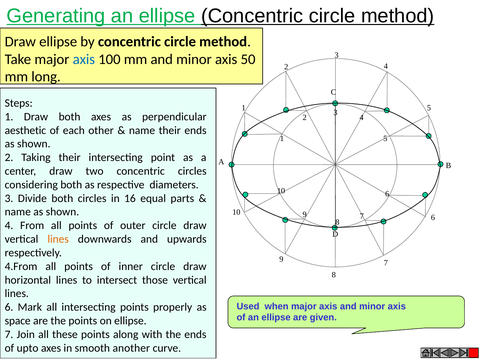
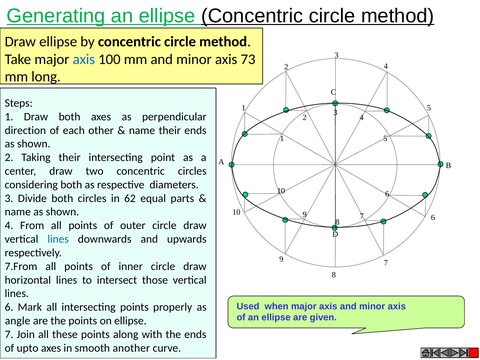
50: 50 -> 73 (248, 59)
aesthetic: aesthetic -> direction (25, 130)
16: 16 -> 62 (130, 198)
lines colour: orange -> blue (58, 239)
4.From: 4.From -> 7.From (21, 266)
space: space -> angle (18, 321)
